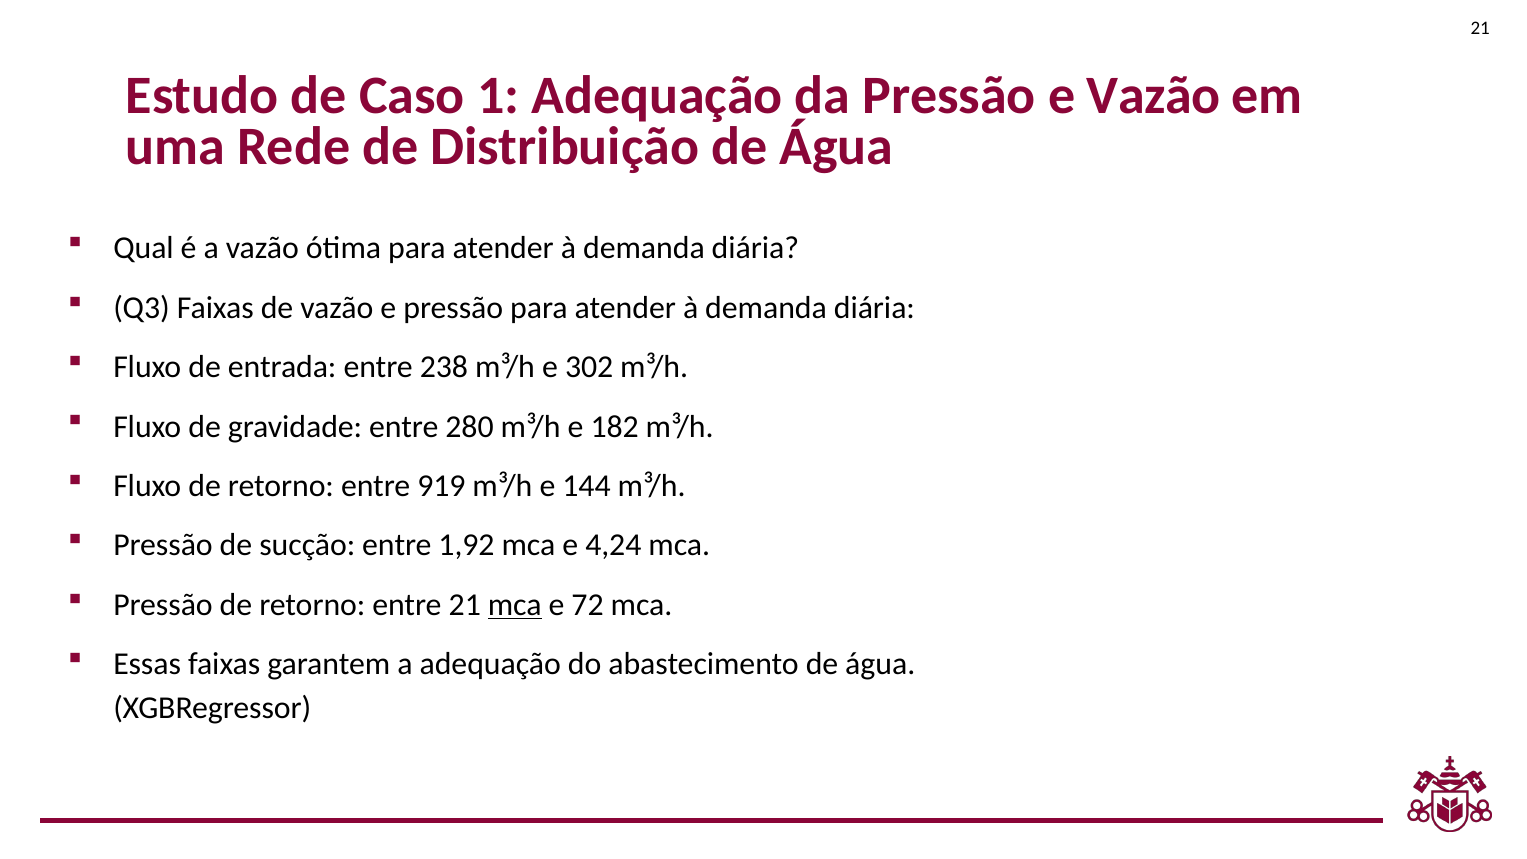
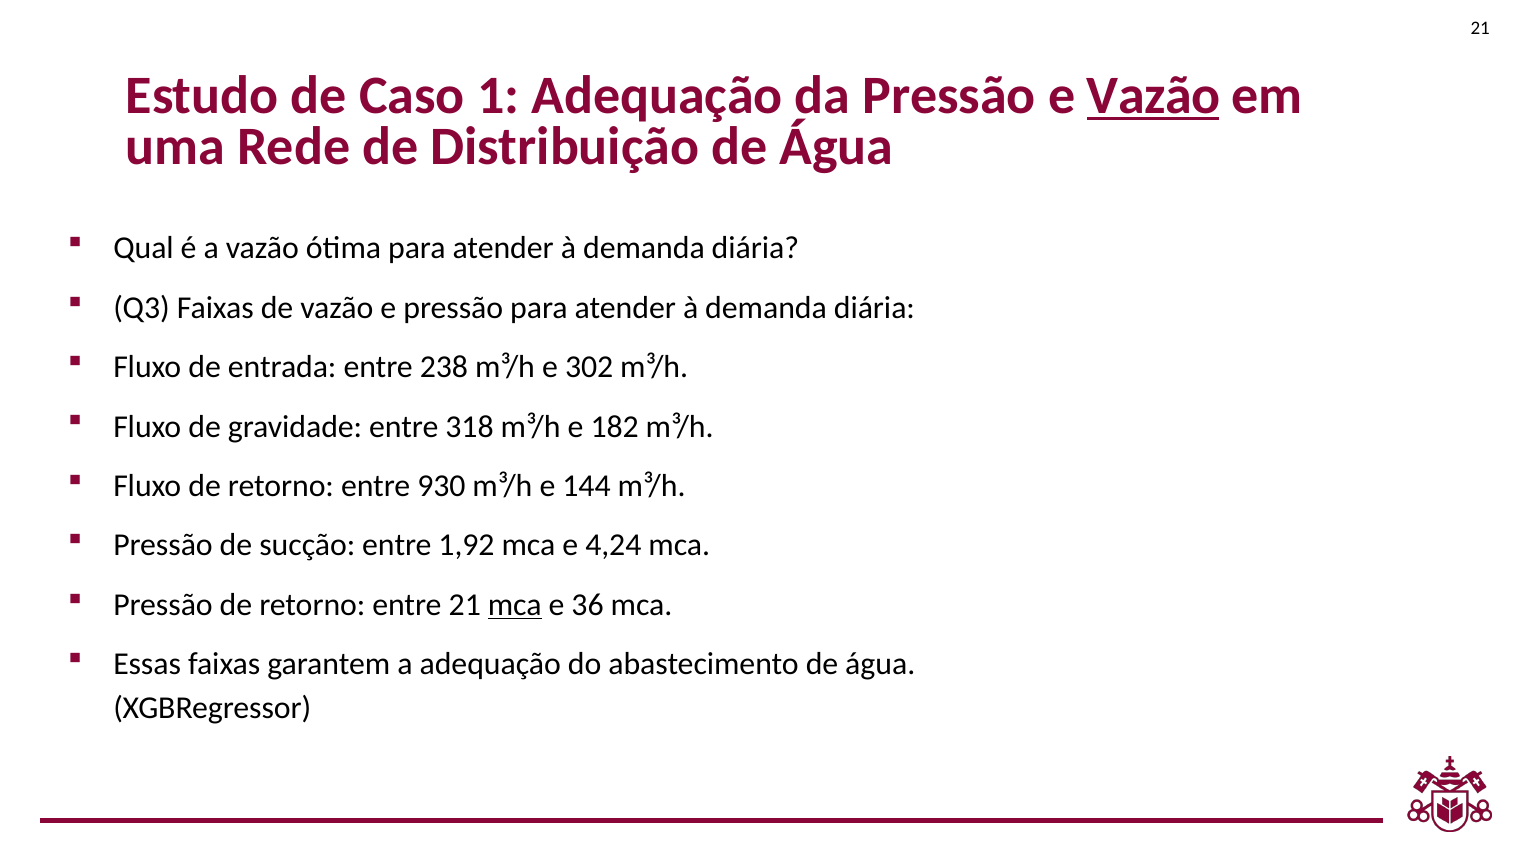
Vazão underline: none -> present (1154, 95)
280: 280 -> 318 (470, 426)
919: 919 -> 930 (441, 486)
72: 72 -> 36 (588, 605)
